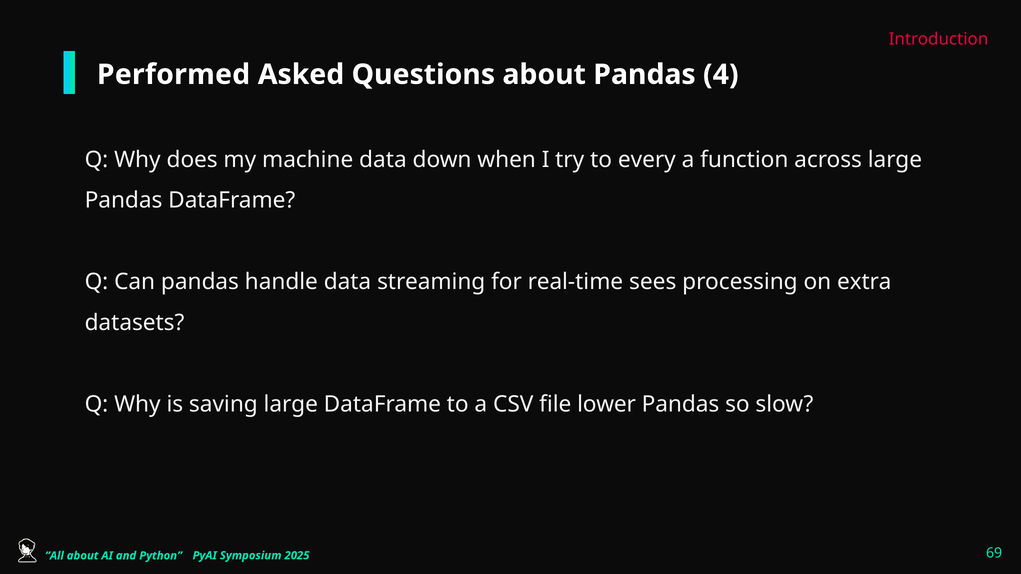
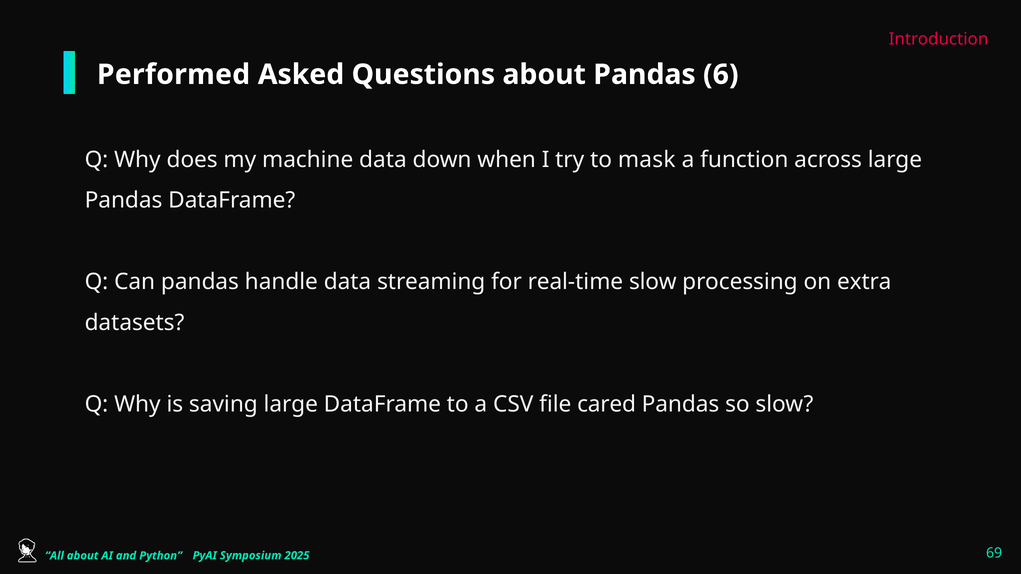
4: 4 -> 6 (721, 75)
every: every -> mask (647, 160)
real-time sees: sees -> slow (653, 282)
lower: lower -> cared (607, 404)
